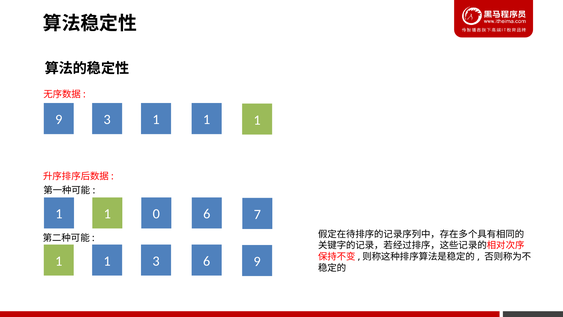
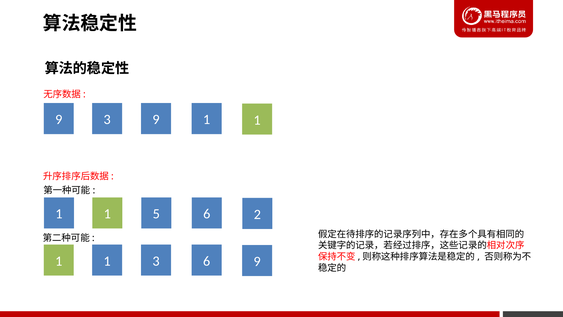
3 1: 1 -> 9 (156, 119)
0: 0 -> 5 (156, 214)
7: 7 -> 2 (257, 214)
